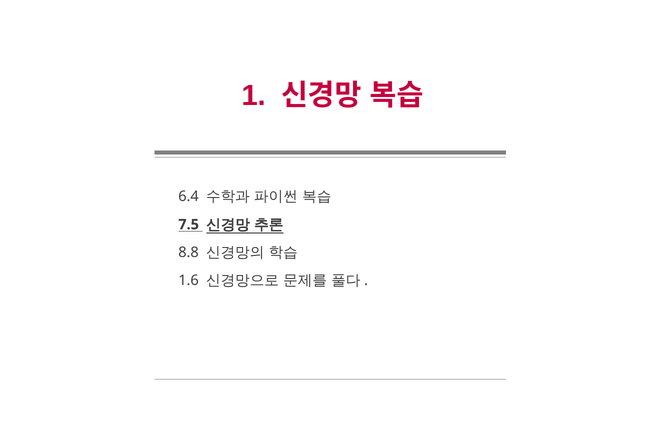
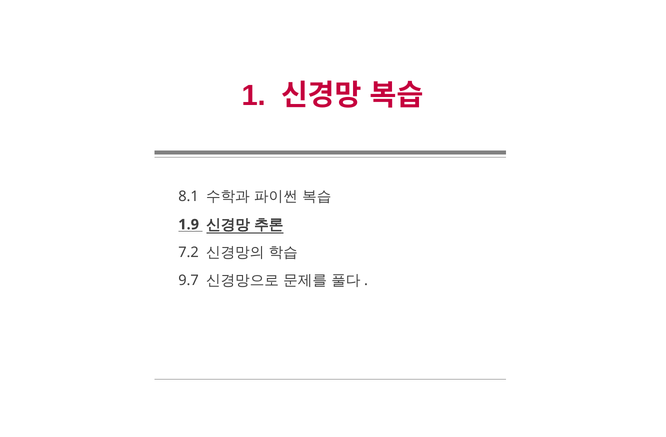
6.4: 6.4 -> 8.1 (189, 197)
7.5: 7.5 -> 1.9 (189, 225)
8.8: 8.8 -> 7.2 (189, 253)
1.6: 1.6 -> 9.7 (189, 281)
